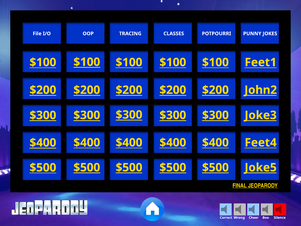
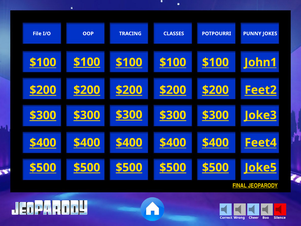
Feet1: Feet1 -> John1 (261, 62)
John2: John2 -> Feet2 (261, 90)
